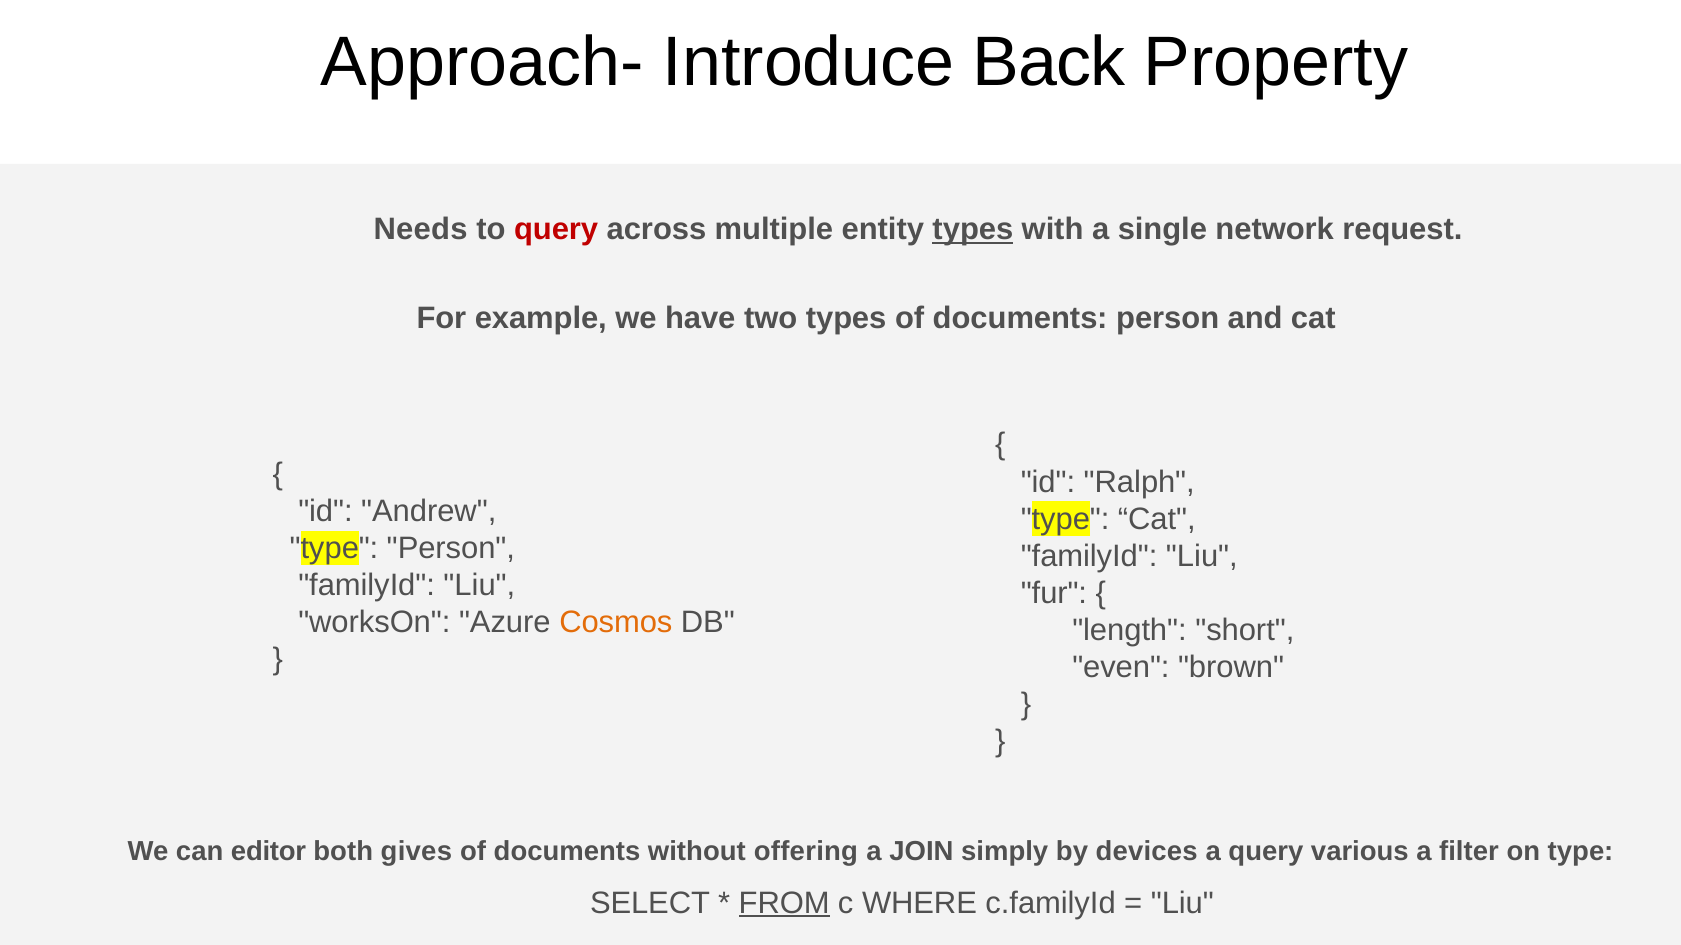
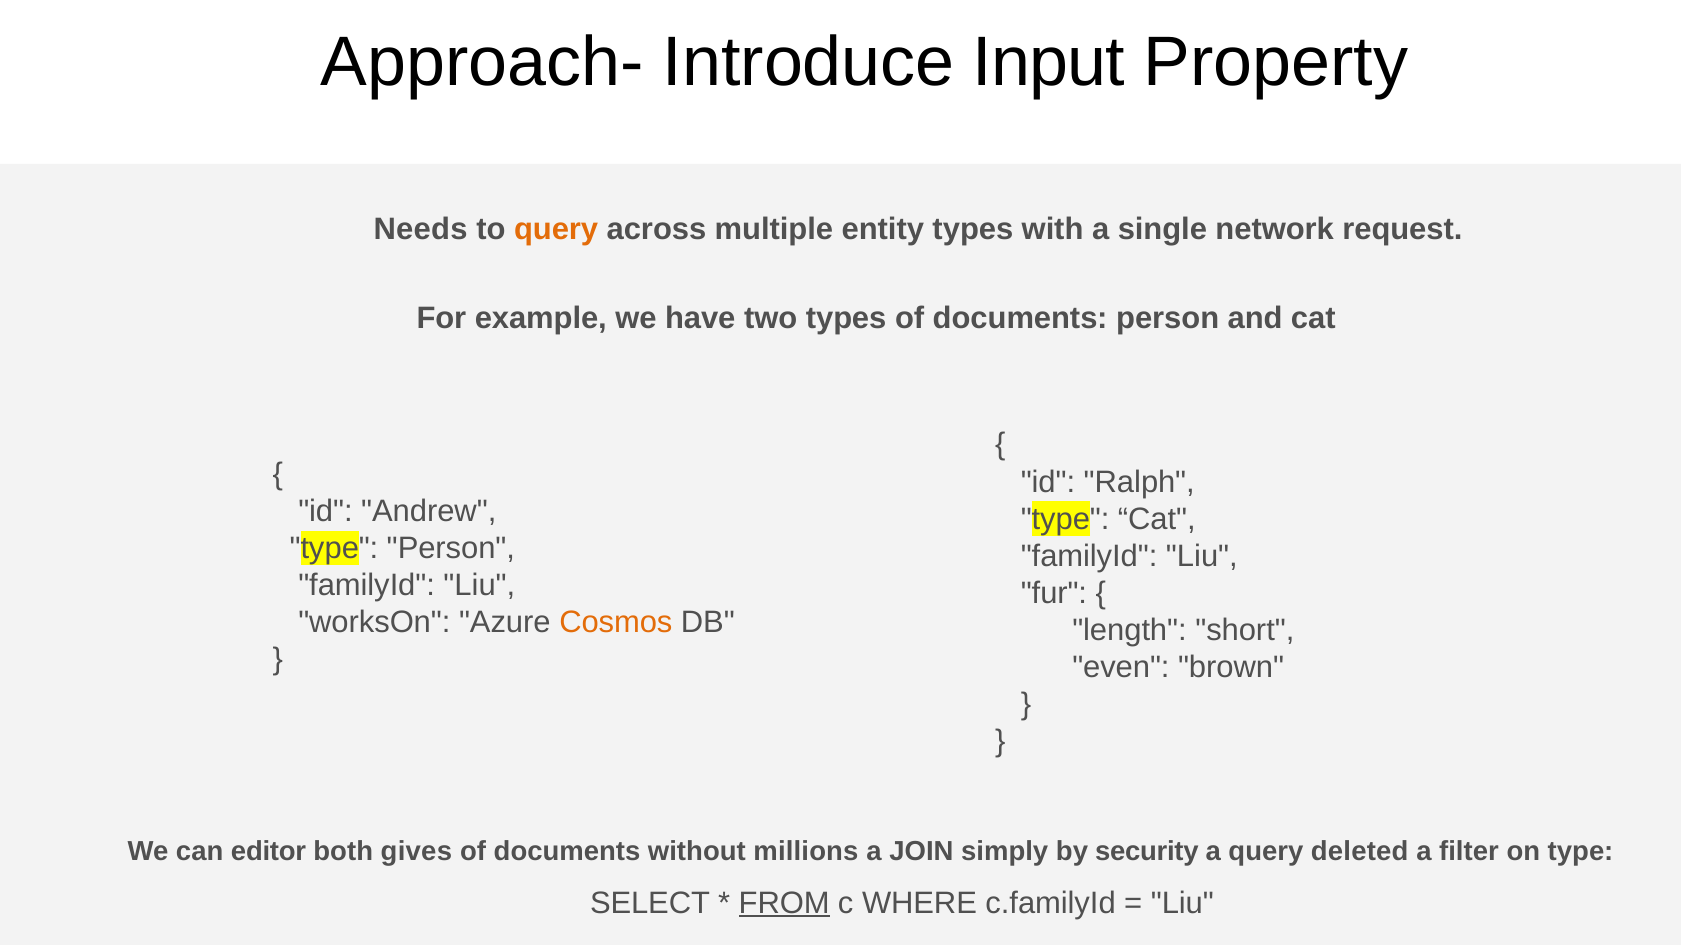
Back: Back -> Input (1049, 62)
query colour: red -> orange (556, 230)
types underline: present -> none (973, 230)
offering: offering -> millions (806, 852)
devices: devices -> security (1147, 852)
various: various -> deleted (1360, 852)
